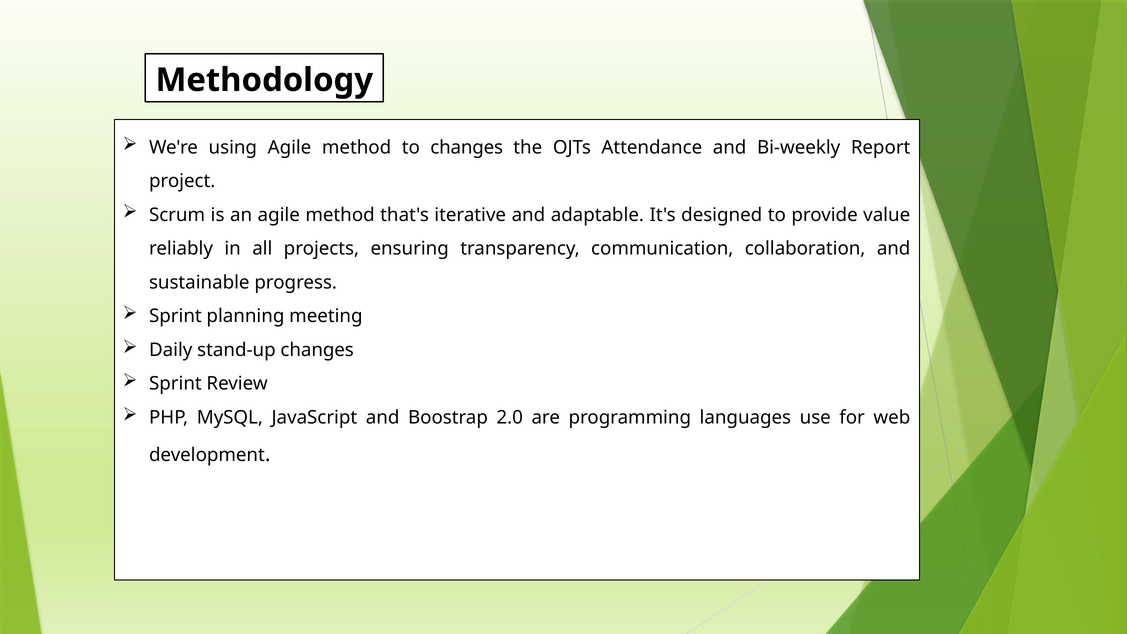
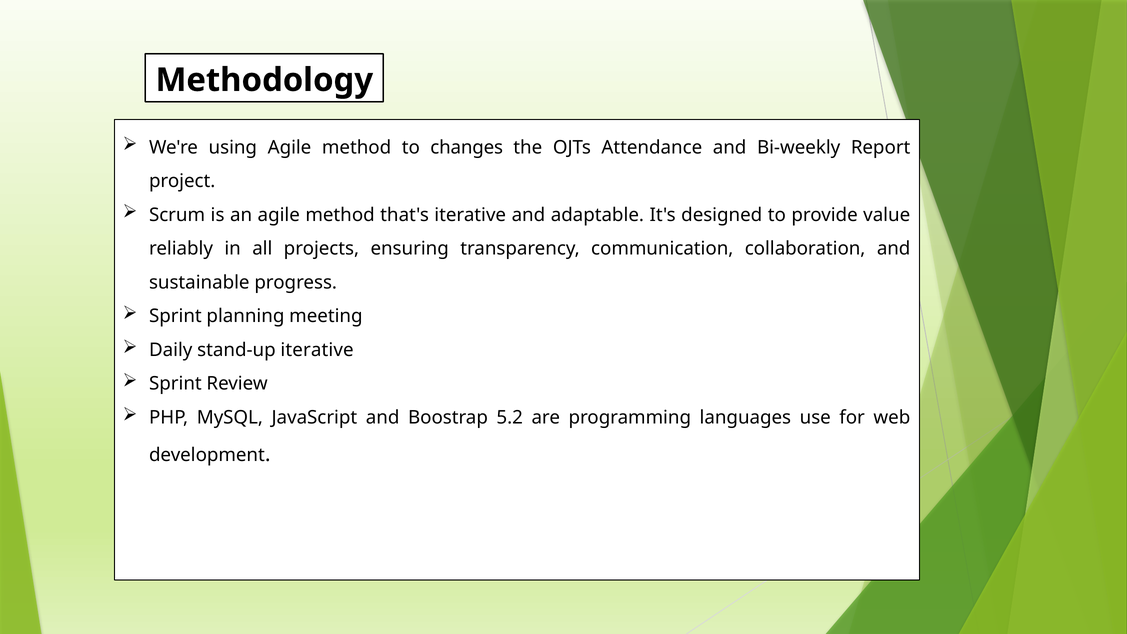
stand-up changes: changes -> iterative (317, 350)
2.0: 2.0 -> 5.2 (510, 418)
